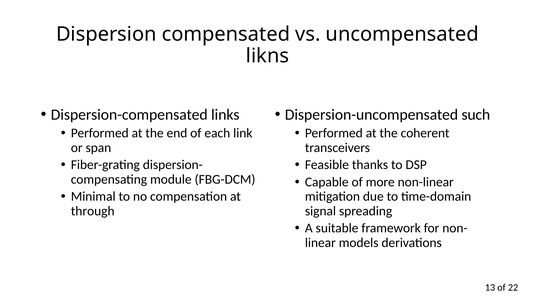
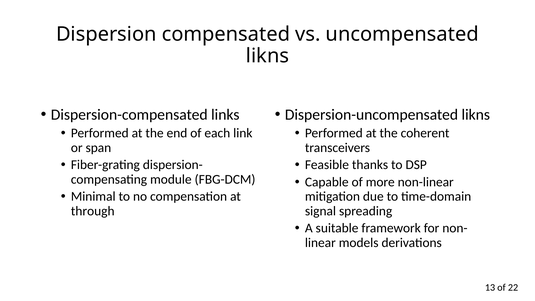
Dispersion-uncompensated such: such -> likns (476, 115)
